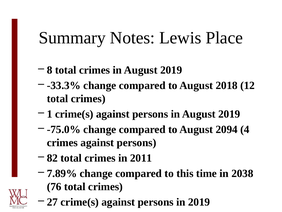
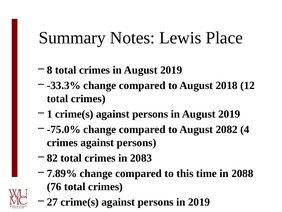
2094: 2094 -> 2082 (227, 129)
2011: 2011 -> 2083 (141, 158)
2038: 2038 -> 2088 (242, 173)
